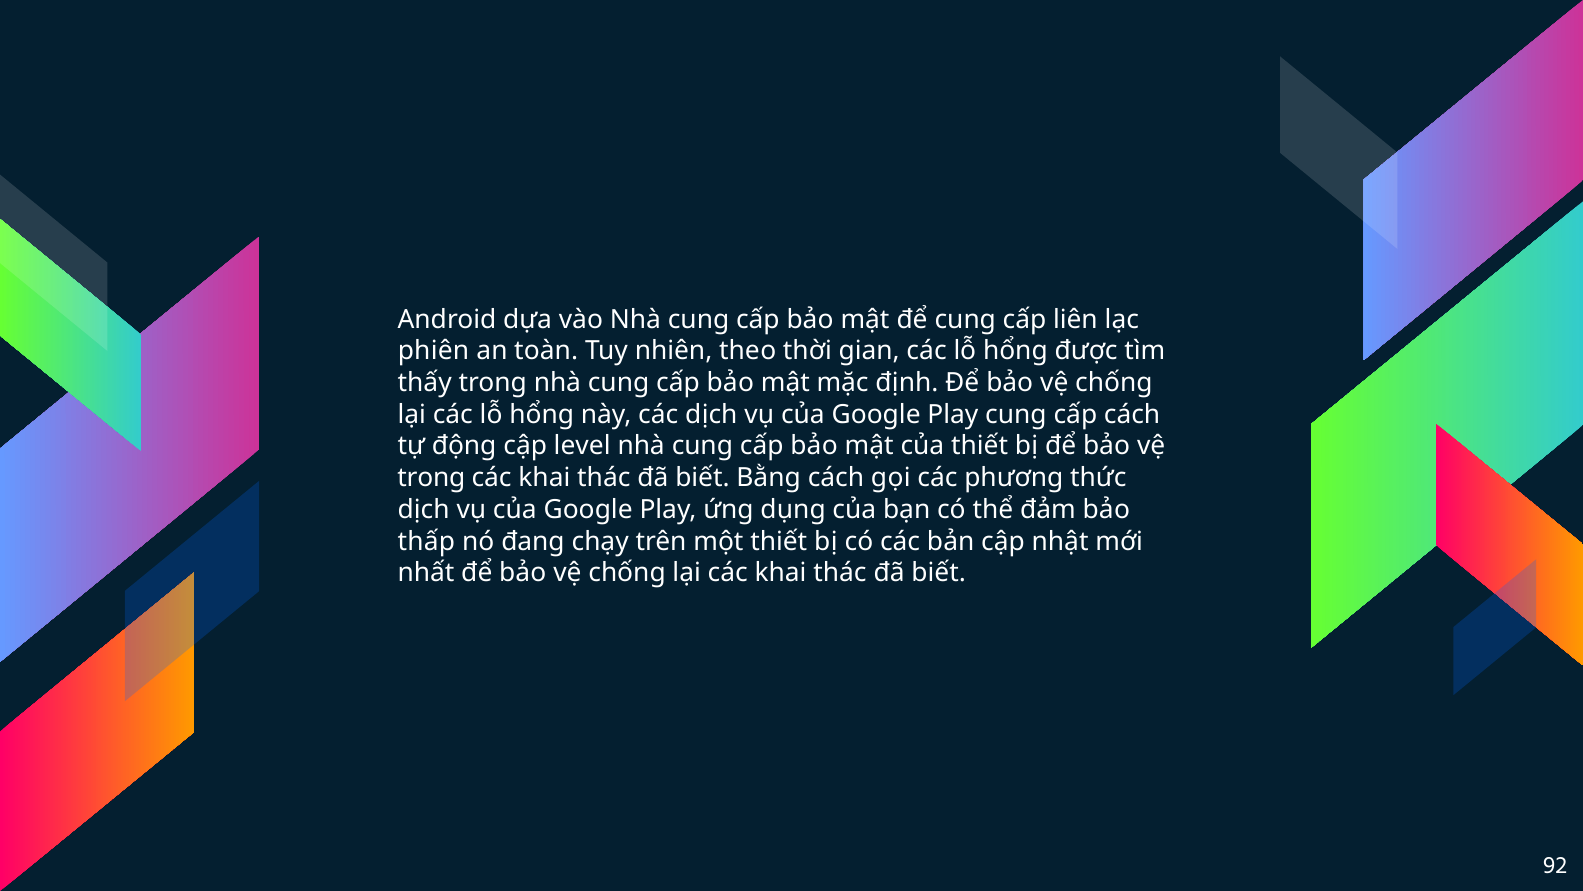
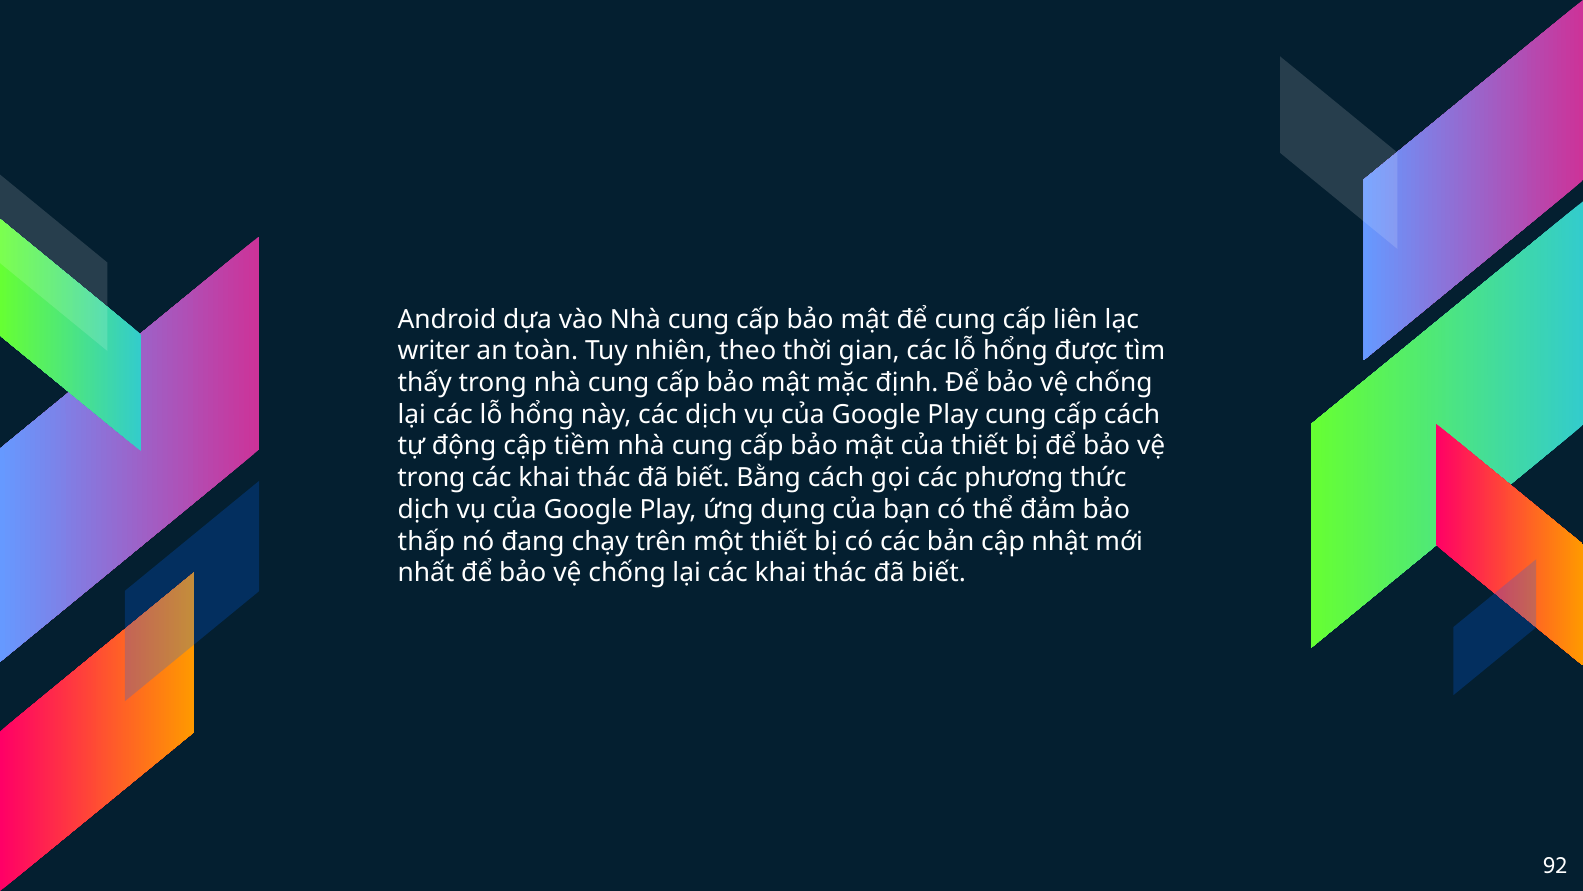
phiên: phiên -> writer (434, 351)
level: level -> tiềm (582, 446)
